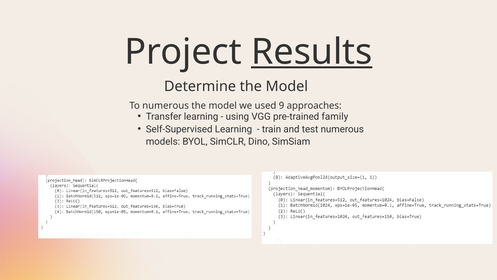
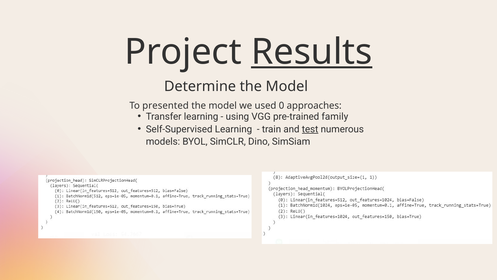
To numerous: numerous -> presented (166, 105)
9: 9 -> 0 (282, 105)
test underline: none -> present (310, 129)
